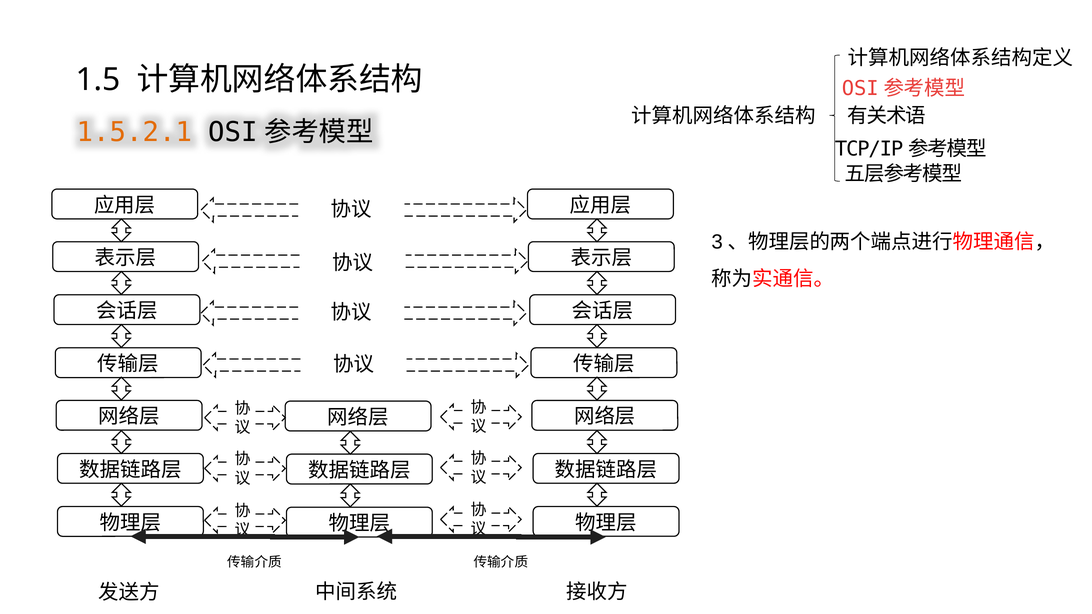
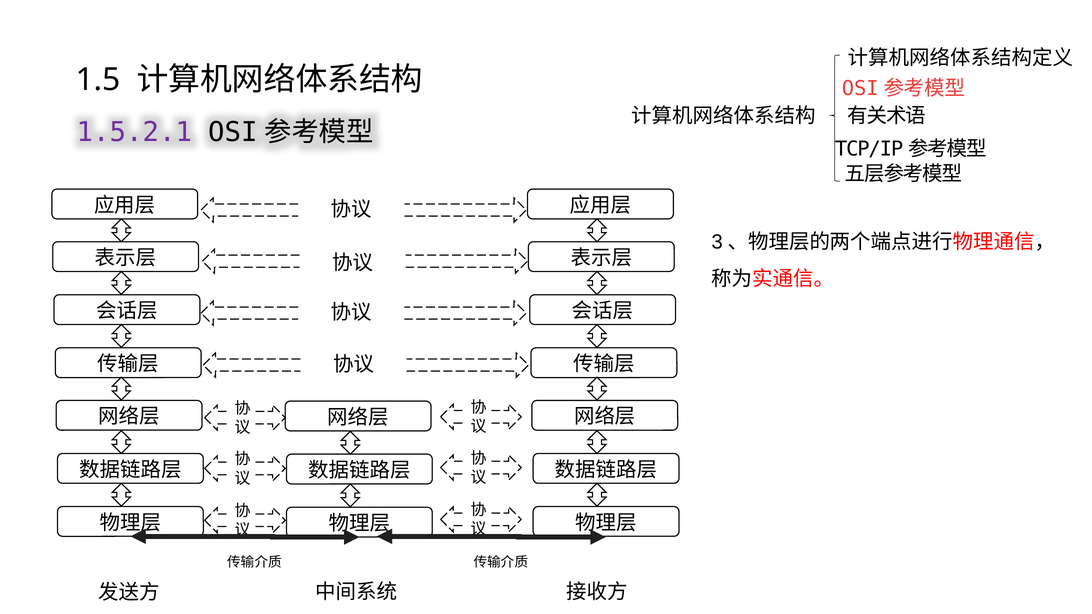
1.5.2.1 colour: orange -> purple (134, 132)
